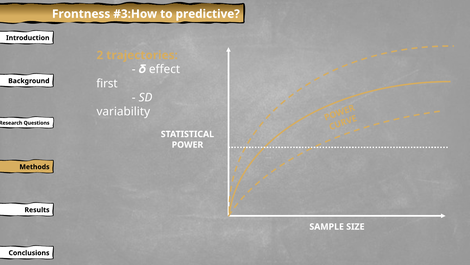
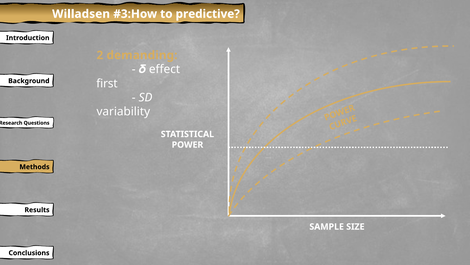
Frontness: Frontness -> Willadsen (81, 14)
trajectories: trajectories -> demanding (142, 55)
